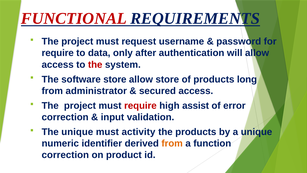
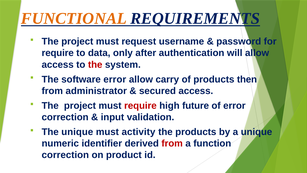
FUNCTIONAL colour: red -> orange (74, 18)
software store: store -> error (115, 79)
allow store: store -> carry (167, 79)
long: long -> then (247, 79)
assist: assist -> future (196, 105)
from colour: orange -> red (172, 143)
